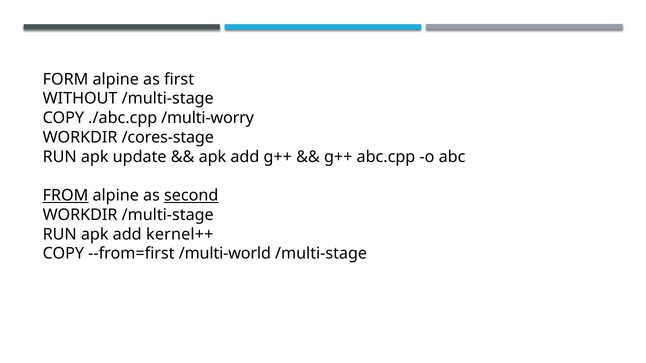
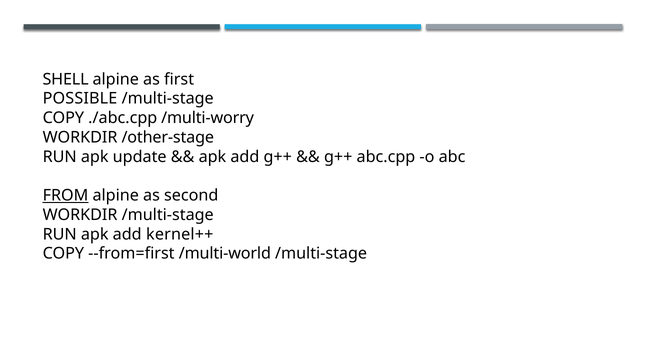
FORM: FORM -> SHELL (66, 79)
WITHOUT: WITHOUT -> POSSIBLE (80, 99)
/cores-stage: /cores-stage -> /other-stage (168, 138)
second underline: present -> none (191, 196)
